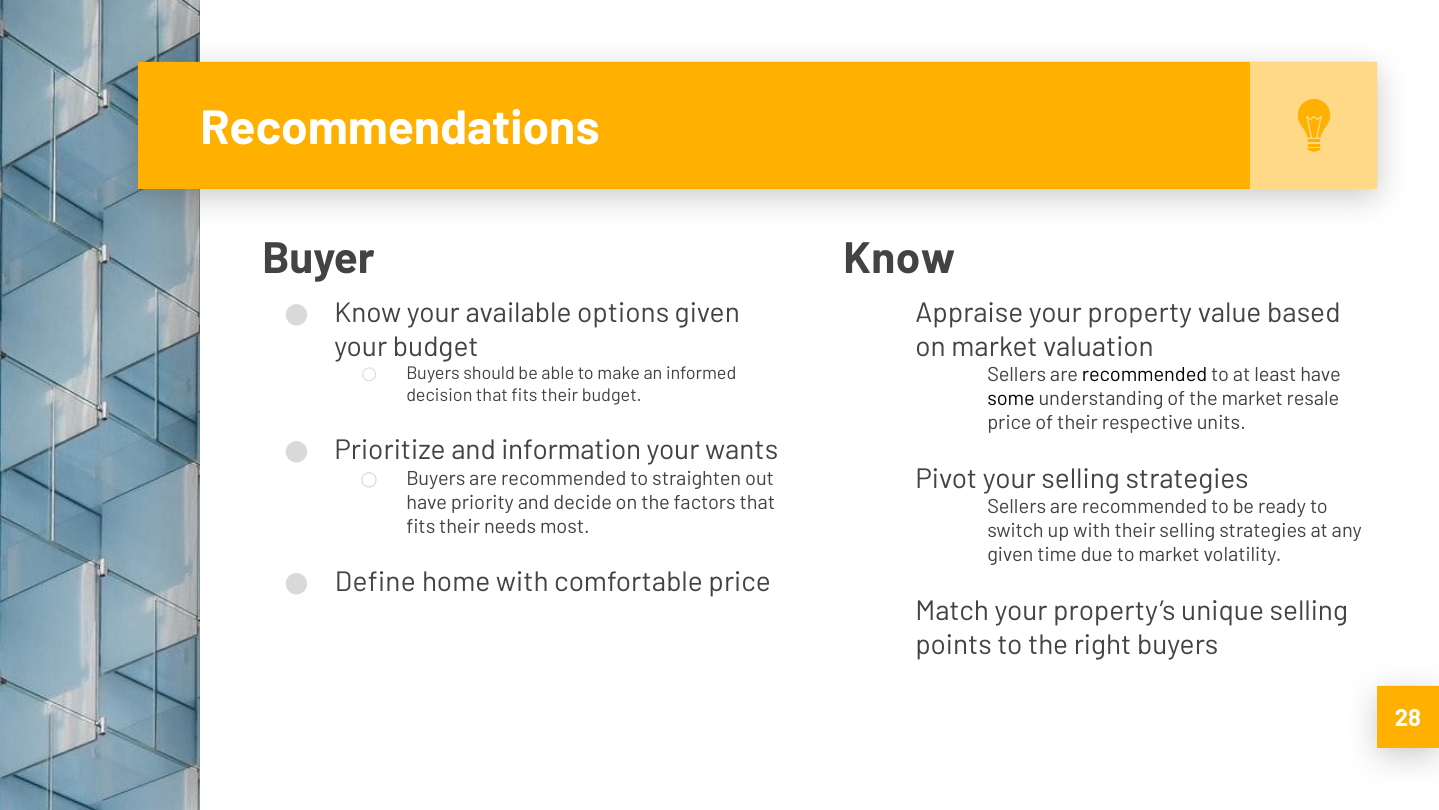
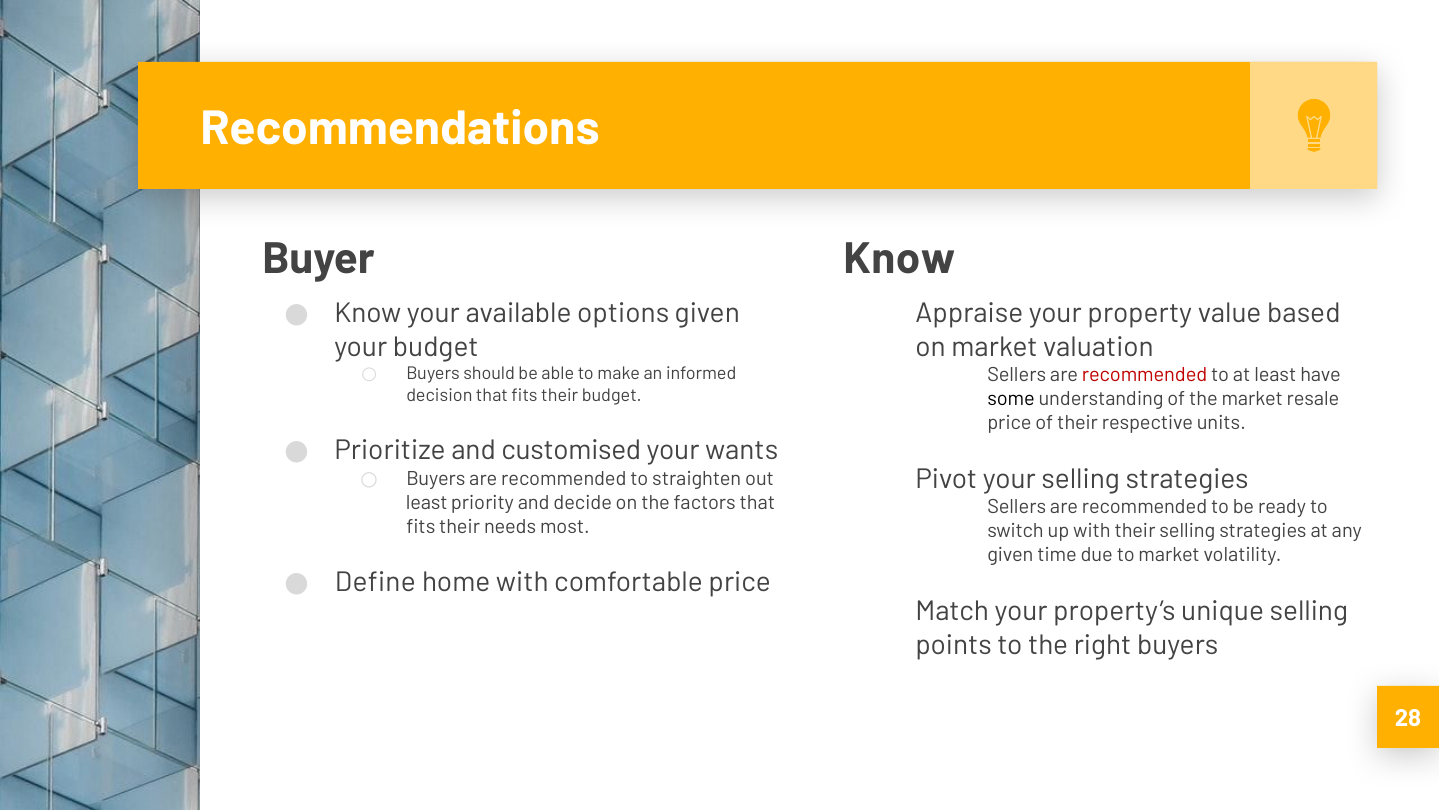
recommended colour: black -> red (1145, 375)
information: information -> customised (571, 450)
have: have -> least (427, 502)
